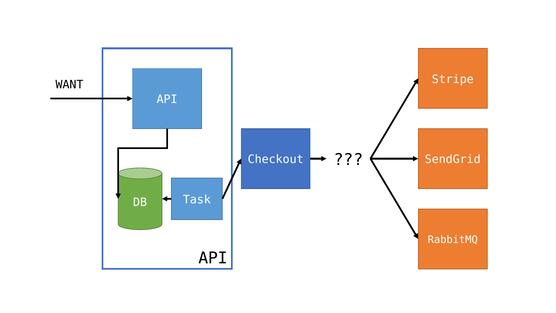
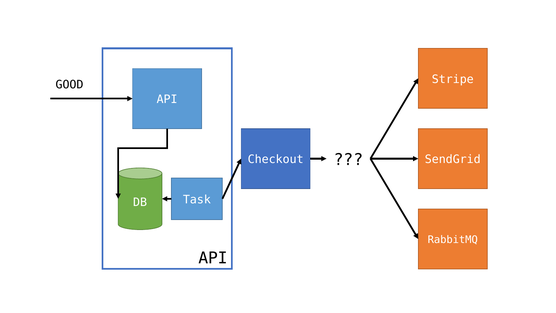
WANT: WANT -> GOOD (69, 85)
